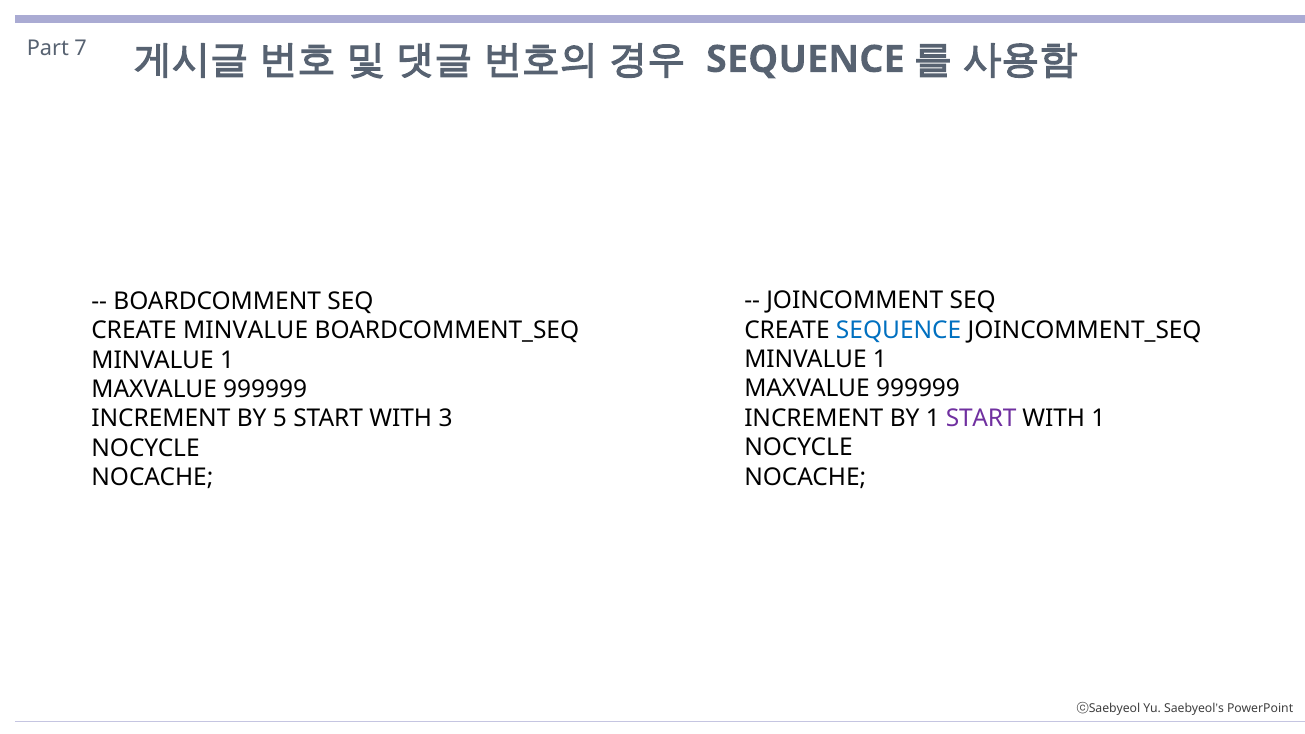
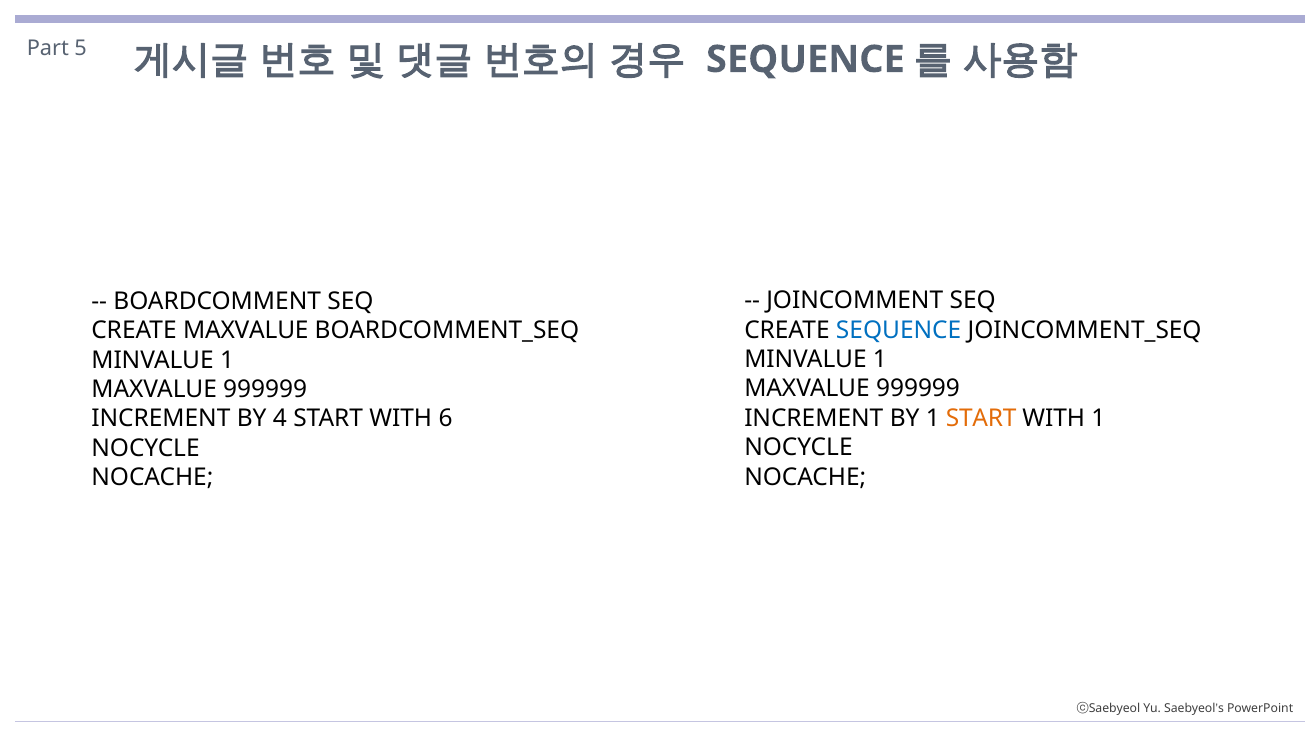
7: 7 -> 5 (81, 49)
CREATE MINVALUE: MINVALUE -> MAXVALUE (246, 331)
START colour: purple -> orange (981, 418)
5: 5 -> 4 (280, 419)
3: 3 -> 6 (446, 419)
